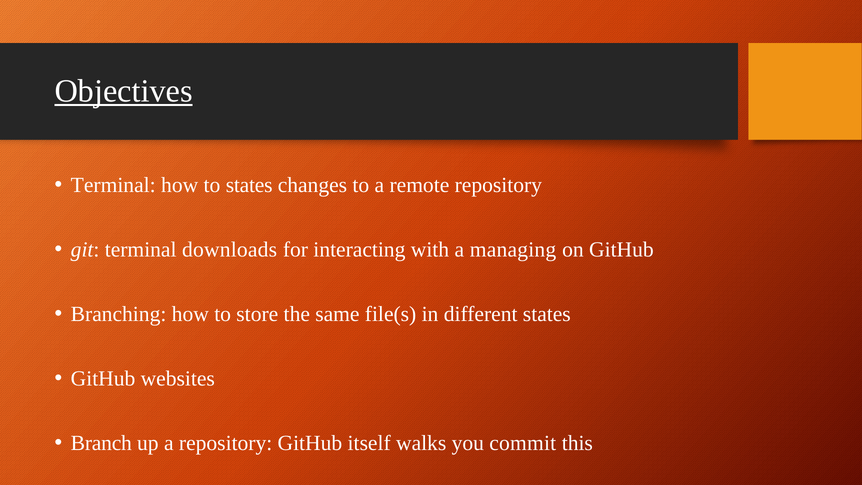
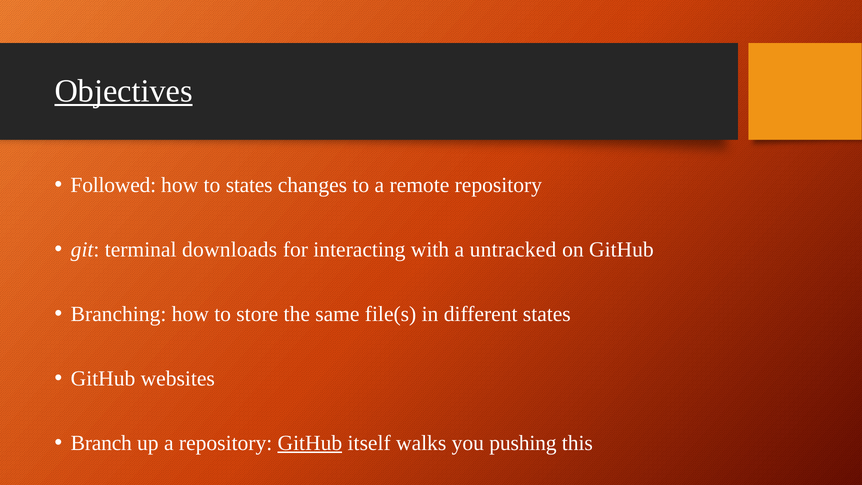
Terminal: Terminal -> Followed (113, 185)
managing: managing -> untracked (513, 249)
GitHub underline: none -> present (310, 443)
commit: commit -> pushing (523, 443)
